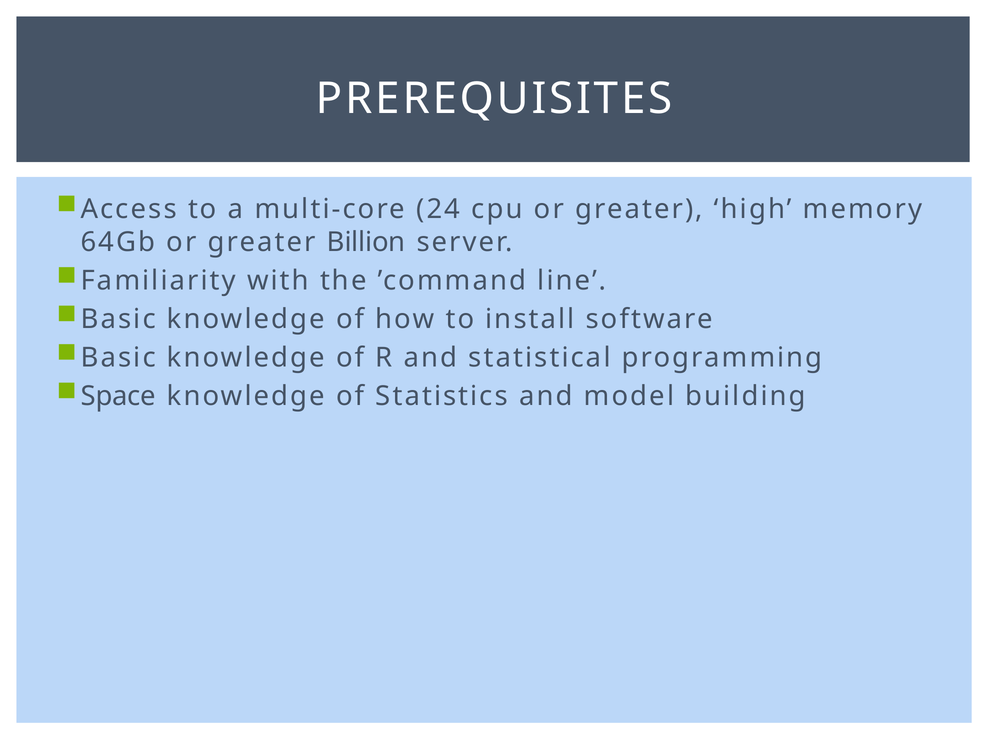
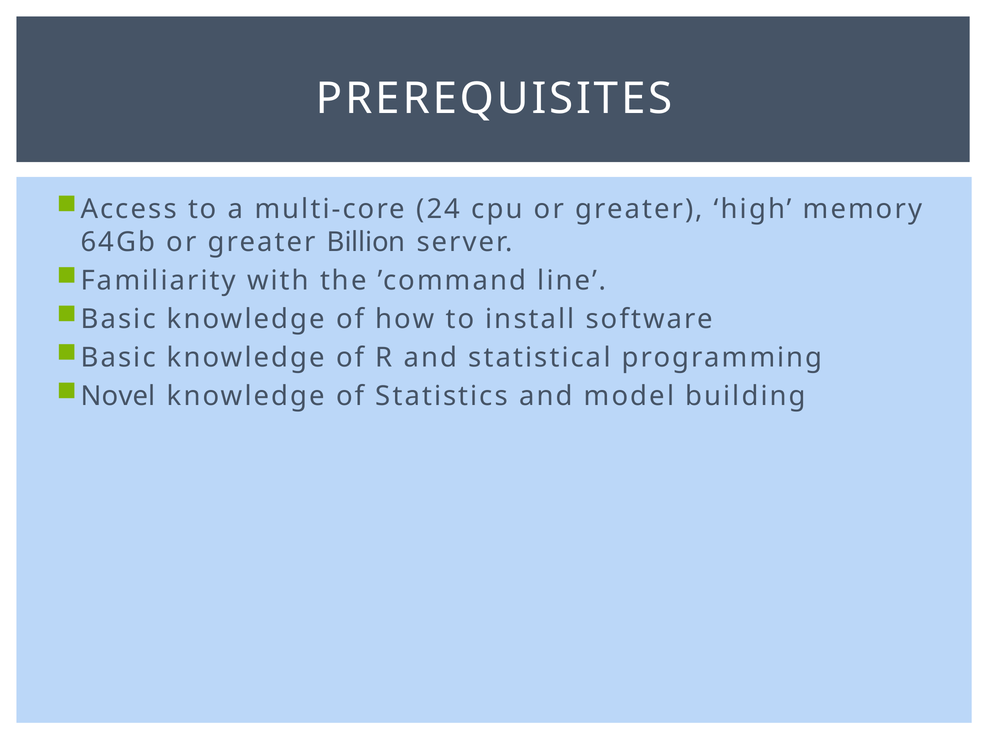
Space: Space -> Novel (118, 396)
